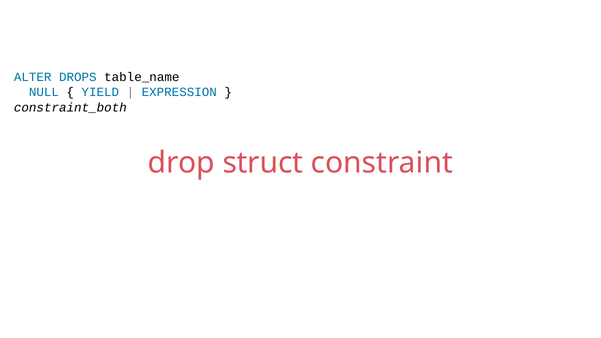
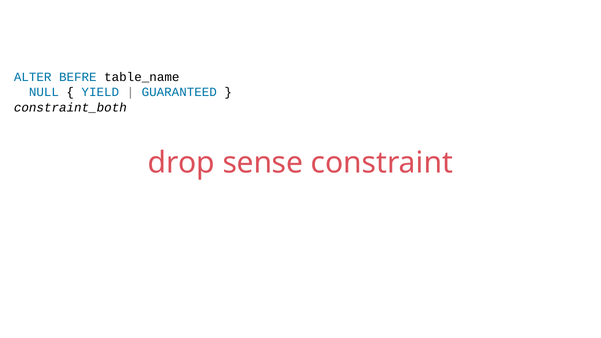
DROPS: DROPS -> BEFRE (78, 77)
EXPRESSION: EXPRESSION -> GUARANTEED (179, 92)
struct: struct -> sense (263, 163)
